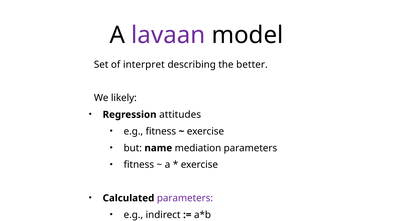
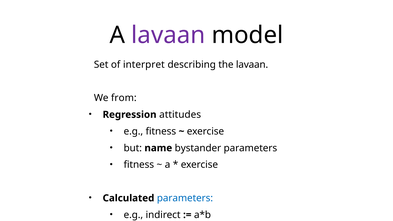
the better: better -> lavaan (252, 65)
likely: likely -> from (124, 98)
mediation: mediation -> bystander (198, 148)
parameters colour: purple -> blue (185, 198)
